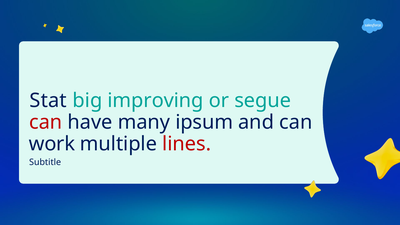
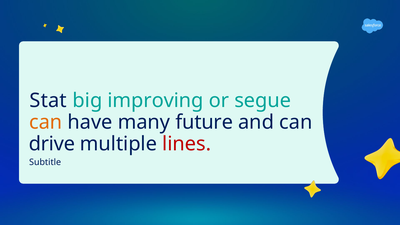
can colour: red -> orange (46, 122)
ipsum: ipsum -> future (204, 122)
work: work -> drive (52, 144)
